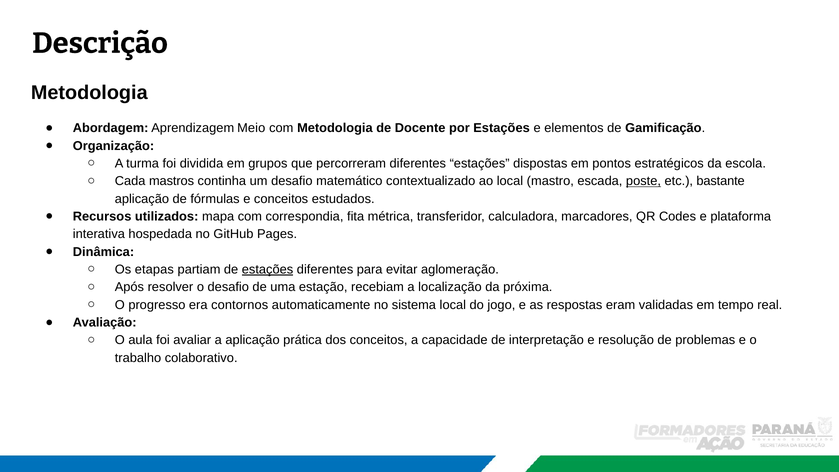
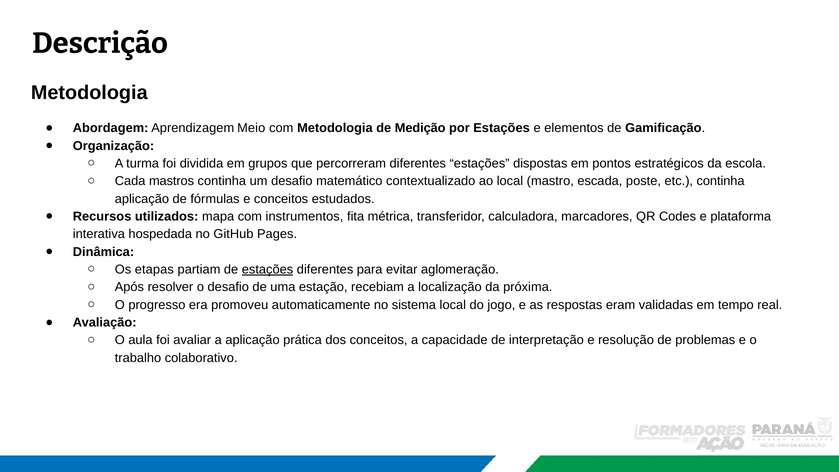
Docente: Docente -> Medição (420, 128)
poste underline: present -> none (643, 181)
etc bastante: bastante -> continha (721, 181)
correspondia: correspondia -> instrumentos (304, 216)
contornos: contornos -> promoveu (240, 305)
